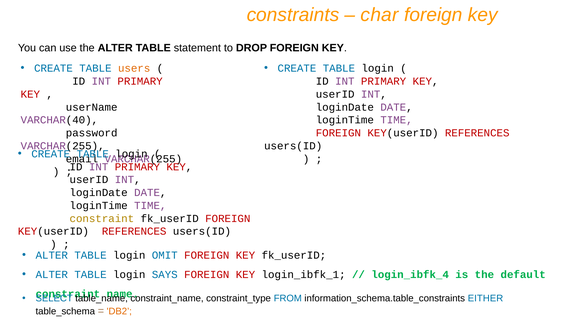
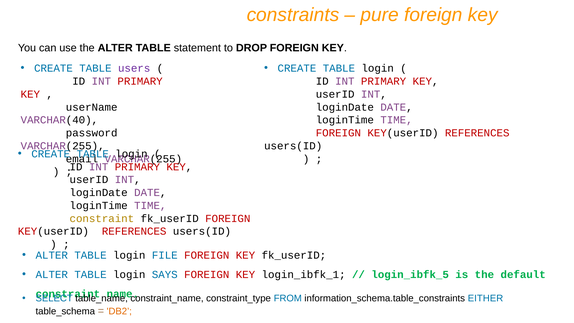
char: char -> pure (380, 15)
users colour: orange -> purple (134, 68)
OMIT: OMIT -> FILE (165, 255)
login_ibfk_4: login_ibfk_4 -> login_ibfk_5 (410, 275)
